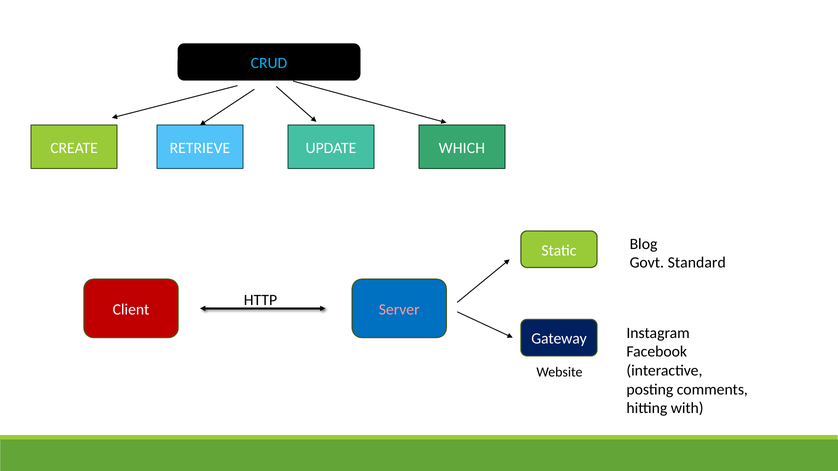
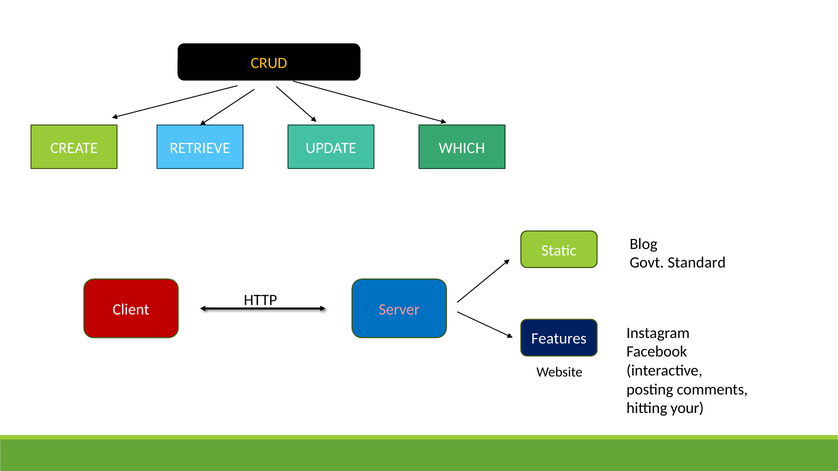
CRUD colour: light blue -> yellow (269, 63)
Gateway: Gateway -> Features (559, 339)
with: with -> your (687, 409)
